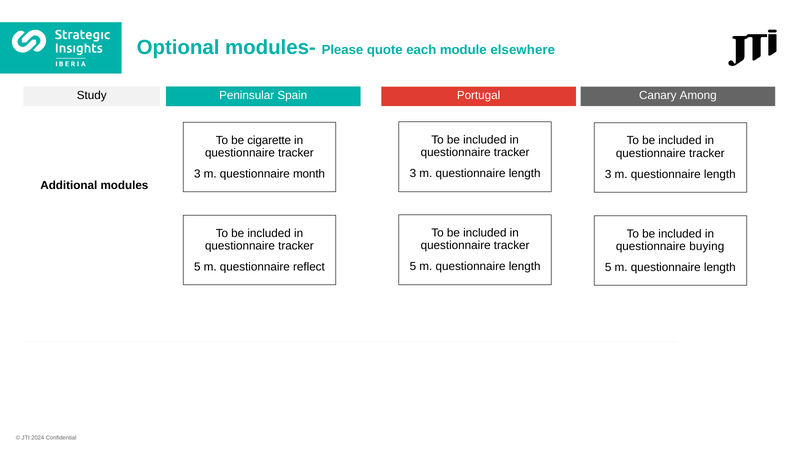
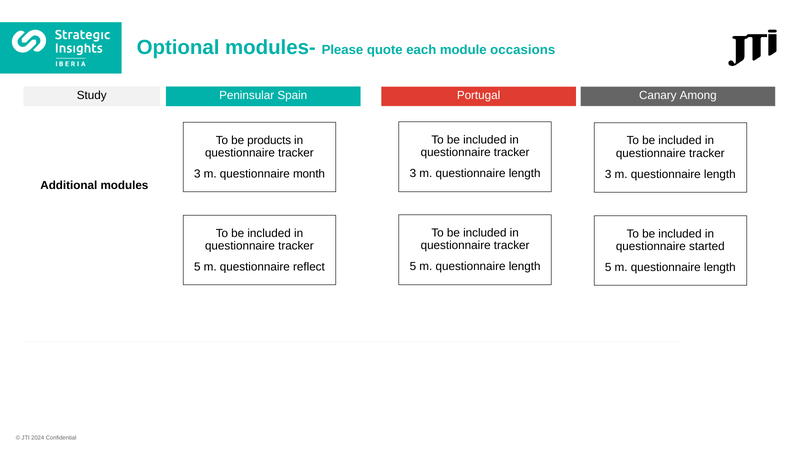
elsewhere: elsewhere -> occasions (523, 50)
cigarette: cigarette -> products (269, 140)
buying: buying -> started (707, 246)
